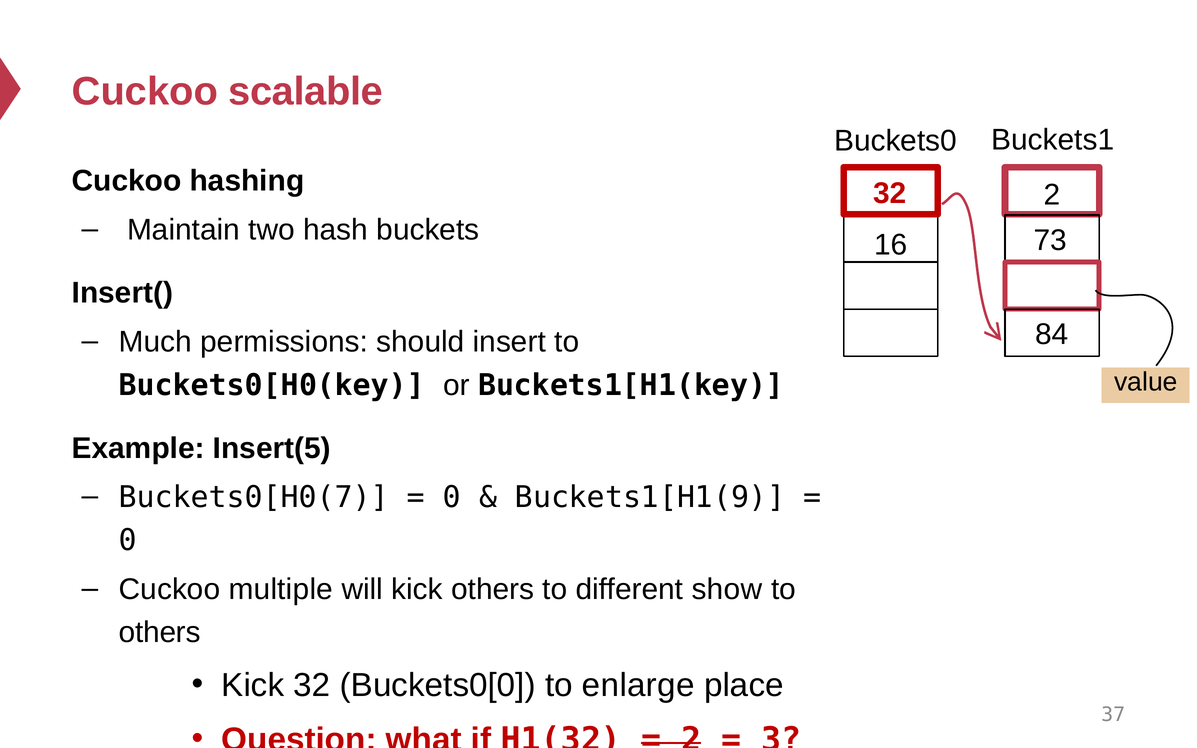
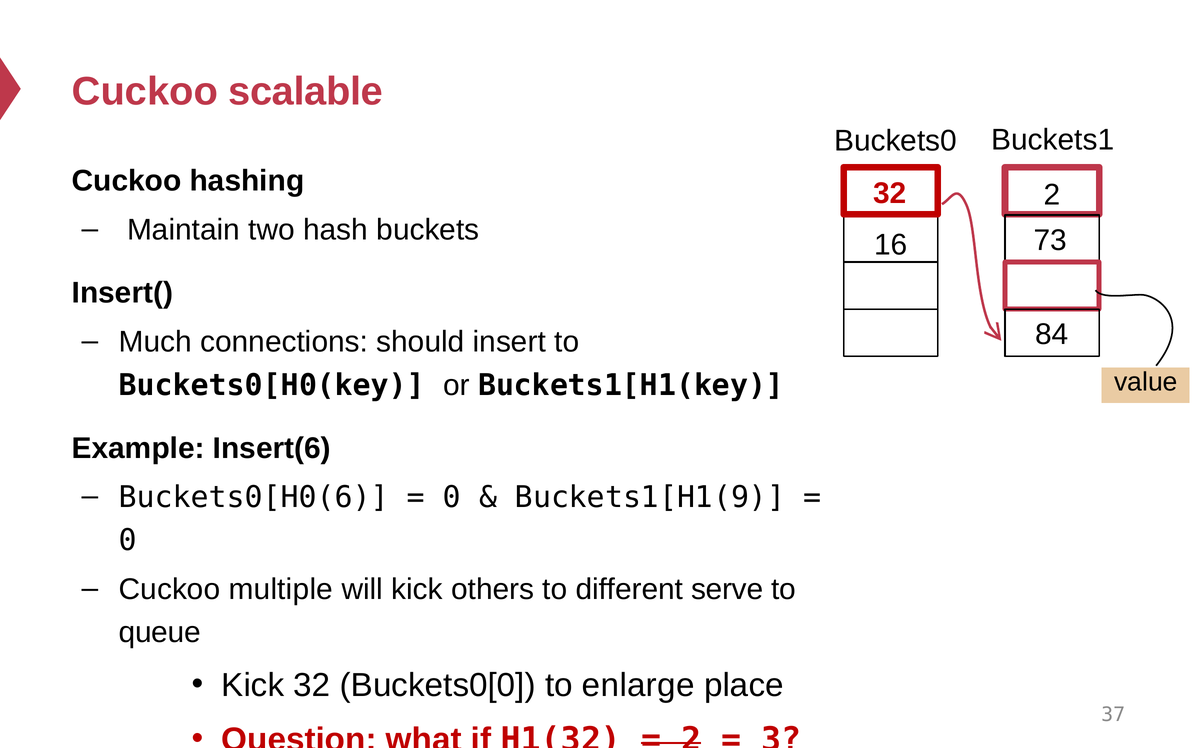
permissions: permissions -> connections (284, 342)
Insert(5: Insert(5 -> Insert(6 (272, 448)
Buckets0[H0(7: Buckets0[H0(7 -> Buckets0[H0(6 (254, 497)
show: show -> serve (727, 589)
others: others -> queue (160, 632)
